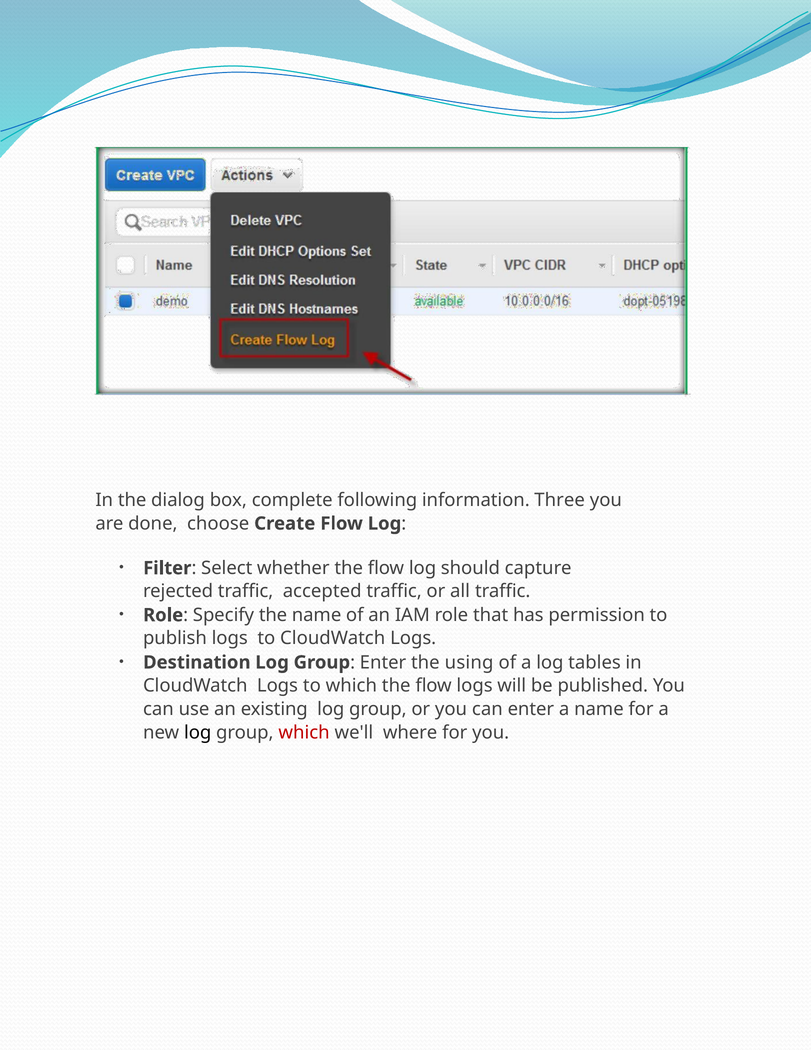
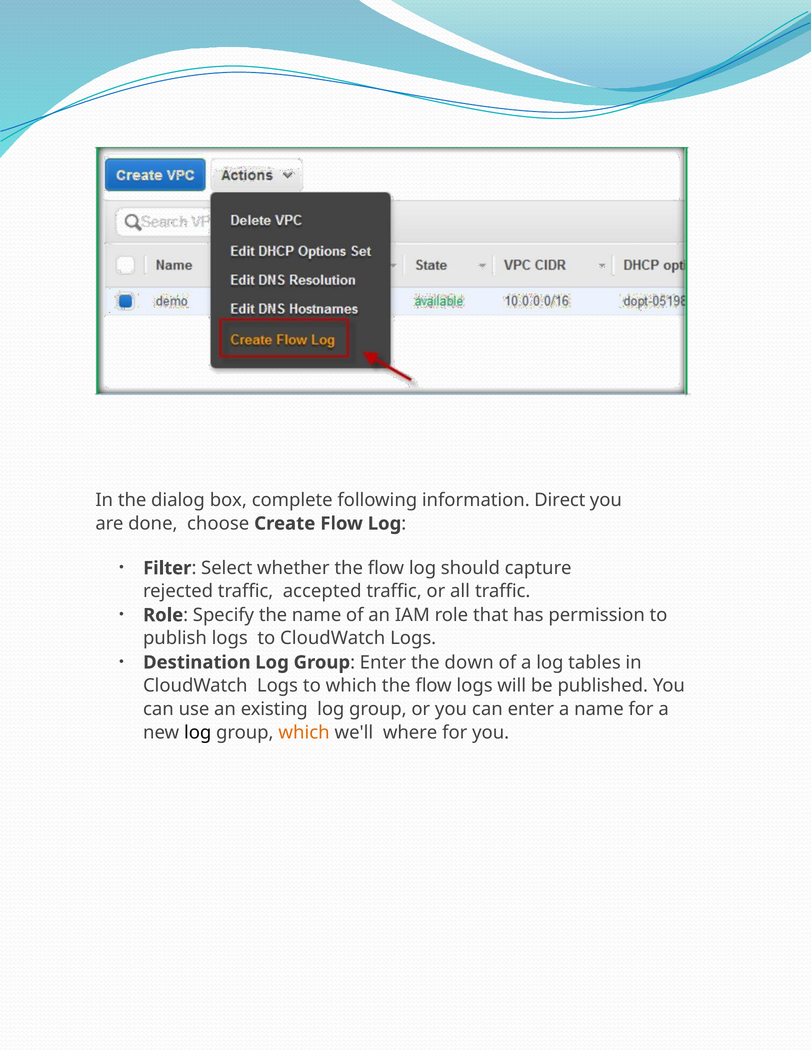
Three: Three -> Direct (560, 500)
using: using -> down (469, 662)
which colour: red -> orange (304, 732)
